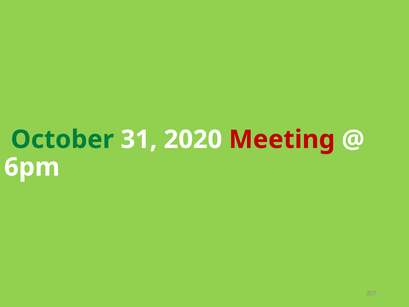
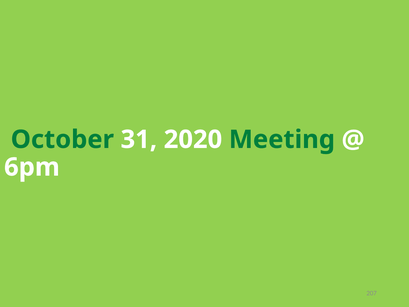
Meeting colour: red -> green (282, 139)
